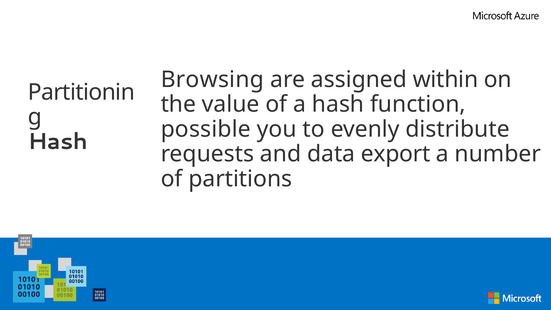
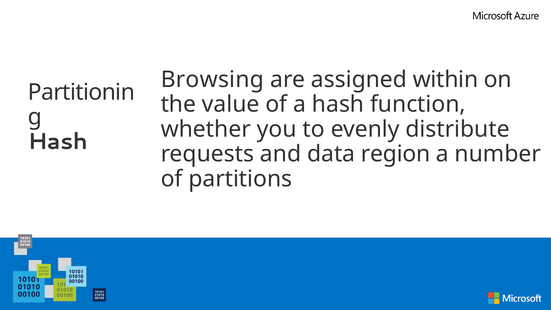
possible: possible -> whether (206, 129)
export: export -> region (396, 154)
